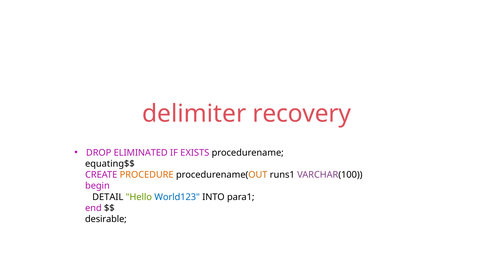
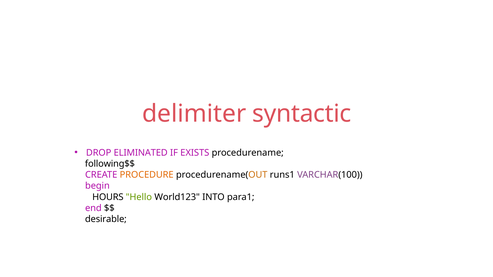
recovery: recovery -> syntactic (302, 114)
equating$$: equating$$ -> following$$ (110, 164)
DETAIL: DETAIL -> HOURS (108, 197)
World123 colour: blue -> black (177, 197)
